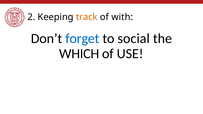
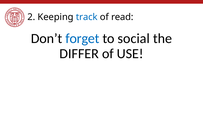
track colour: orange -> blue (87, 17)
with: with -> read (122, 17)
WHICH: WHICH -> DIFFER (79, 54)
